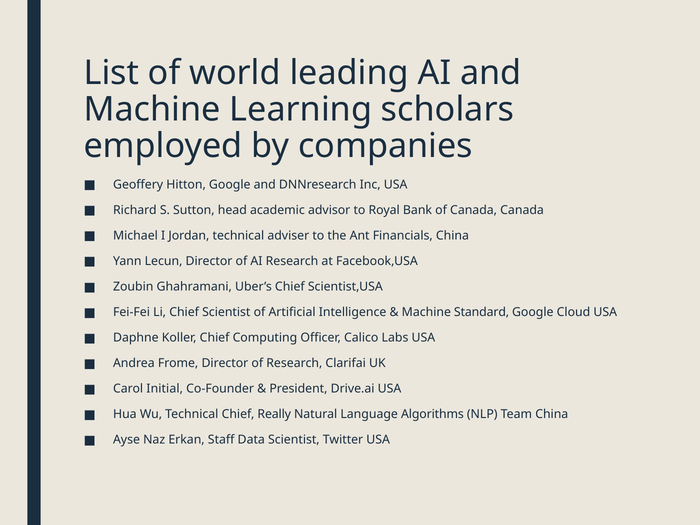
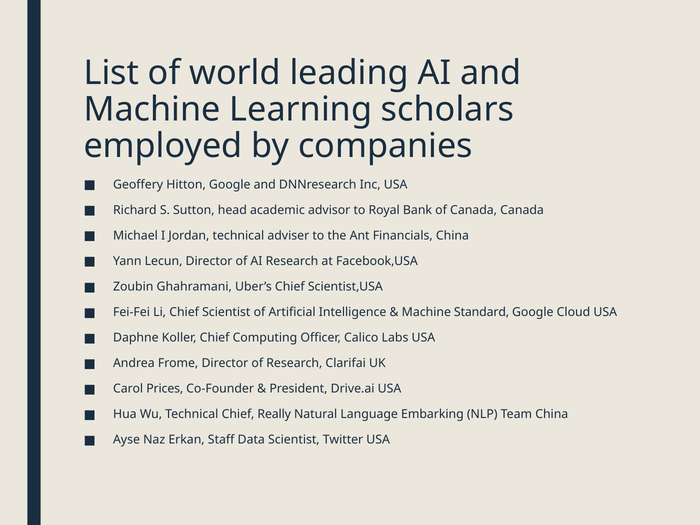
Initial: Initial -> Prices (165, 389)
Algorithms: Algorithms -> Embarking (432, 414)
